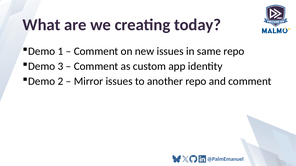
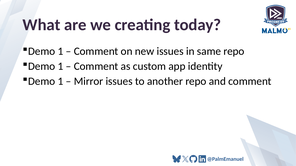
3: 3 -> 1 (60, 66)
2: 2 -> 1 (60, 82)
